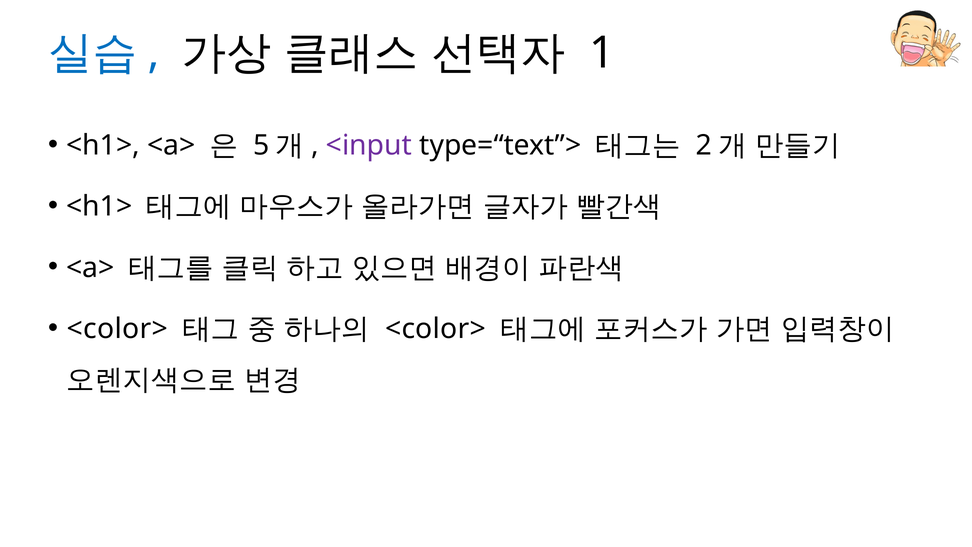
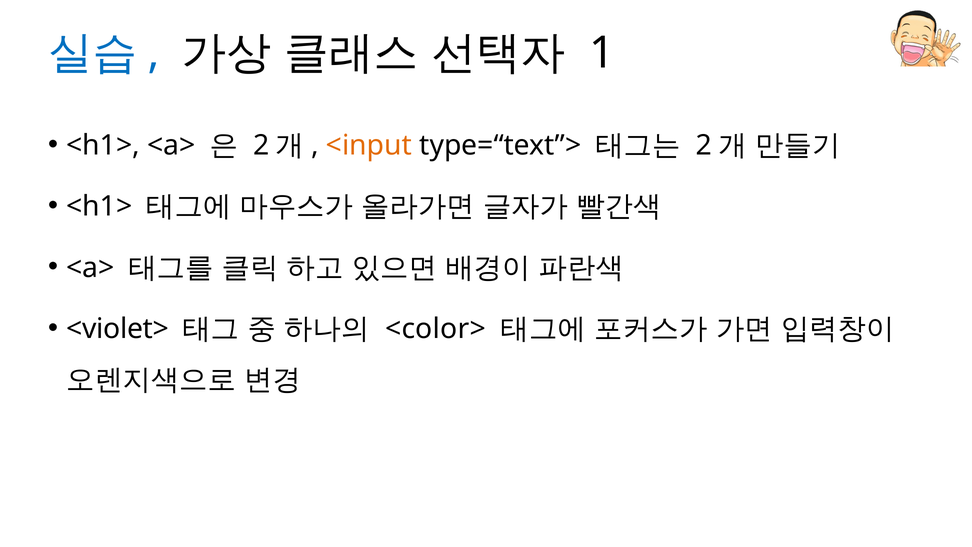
5: 5 -> 2 (261, 145)
<input colour: purple -> orange (369, 145)
<color>: <color> -> <violet> (118, 329)
